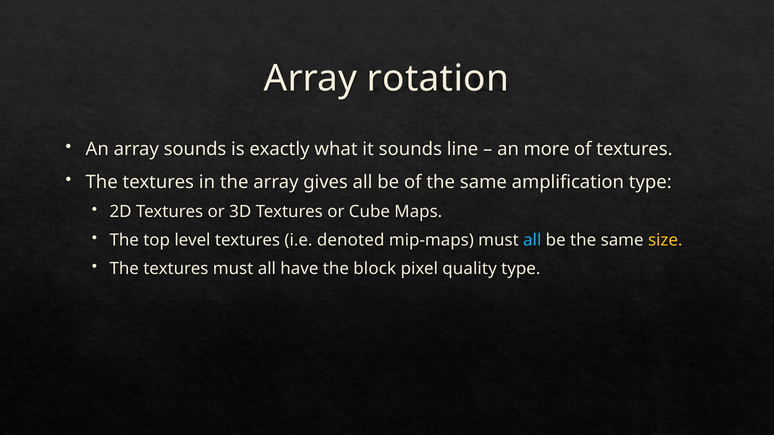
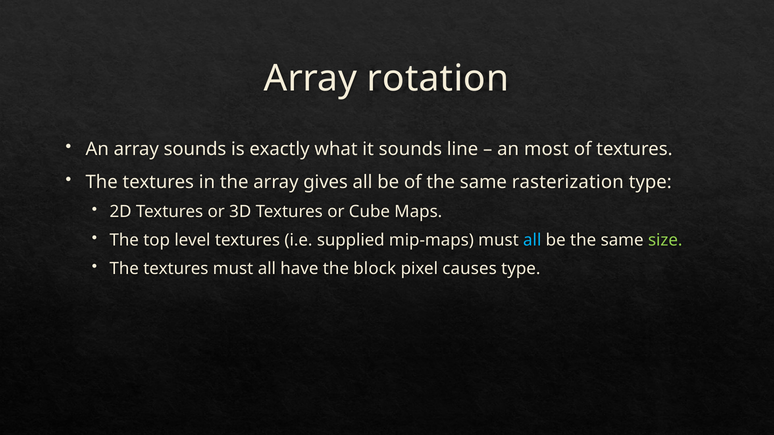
more: more -> most (546, 149)
amplification: amplification -> rasterization (568, 182)
denoted: denoted -> supplied (351, 240)
size colour: yellow -> light green (665, 240)
quality: quality -> causes (470, 269)
